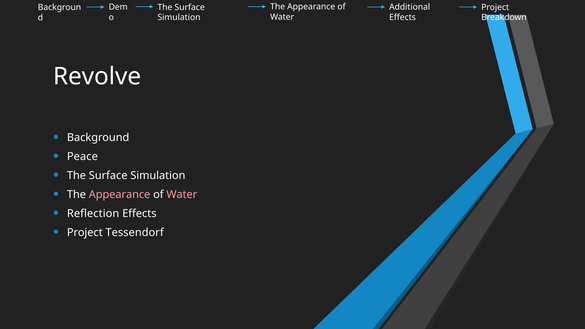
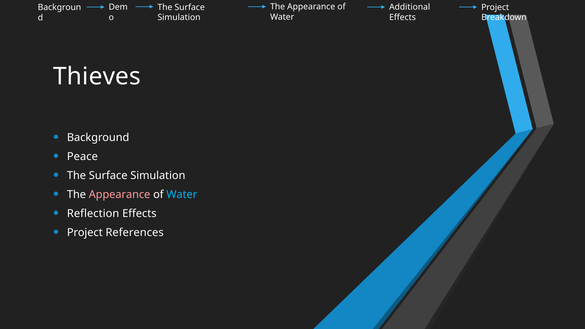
Revolve: Revolve -> Thieves (97, 77)
Water colour: pink -> light blue (182, 195)
Tessendorf: Tessendorf -> References (135, 233)
